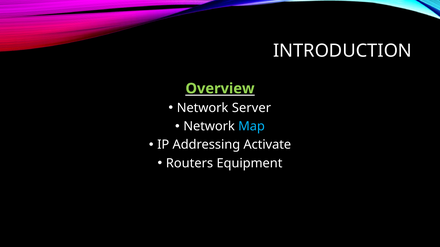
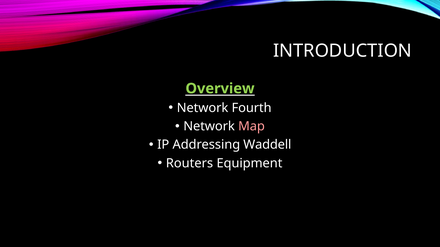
Server: Server -> Fourth (252, 108)
Map colour: light blue -> pink (252, 127)
Activate: Activate -> Waddell (267, 145)
